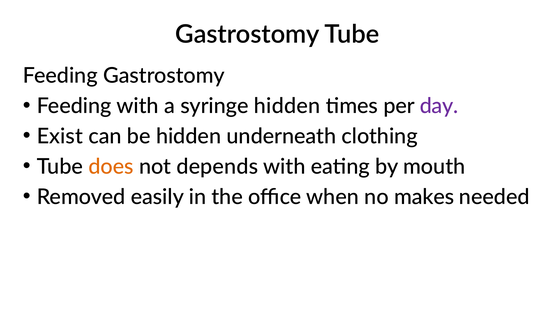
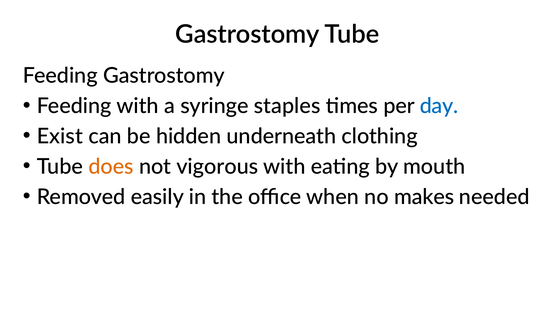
syringe hidden: hidden -> staples (287, 106)
day colour: purple -> blue (439, 106)
depends: depends -> vigorous (217, 167)
